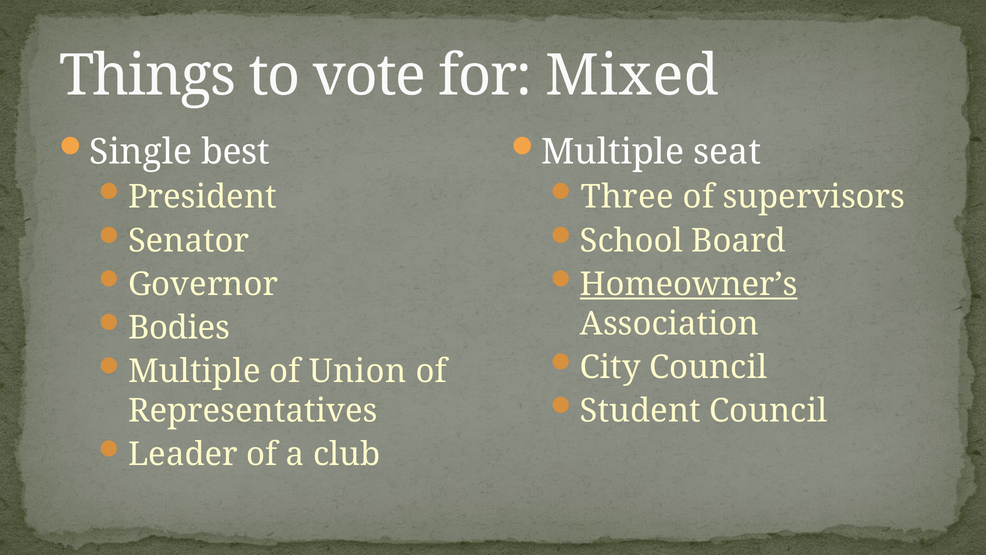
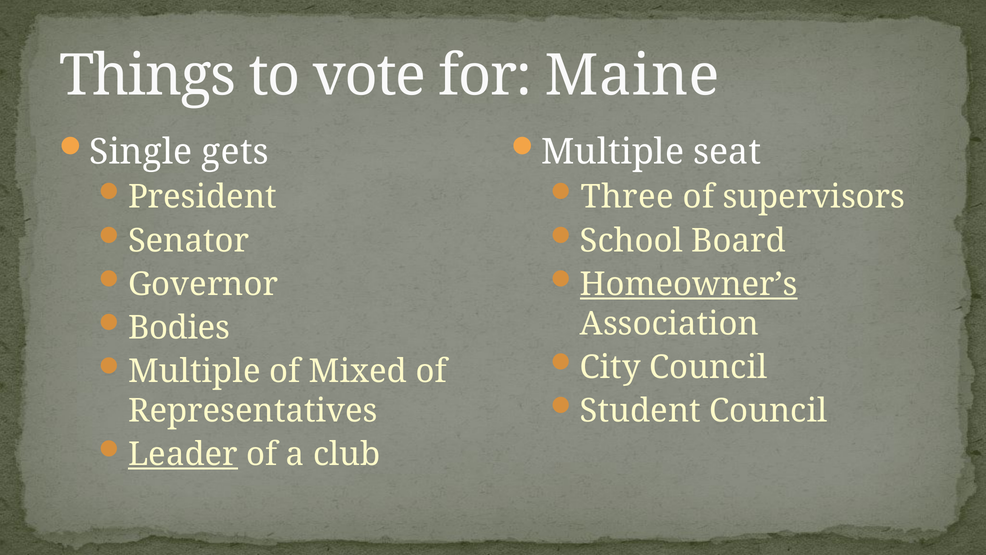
Mixed: Mixed -> Maine (632, 76)
best: best -> gets (235, 152)
Union: Union -> Mixed (358, 371)
Leader underline: none -> present (183, 454)
